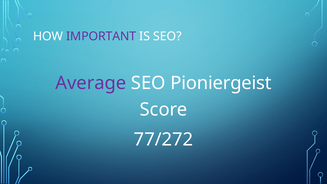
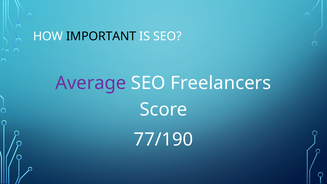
IMPORTANT colour: purple -> black (101, 36)
Pioniergeist: Pioniergeist -> Freelancers (221, 83)
77/272: 77/272 -> 77/190 (163, 140)
